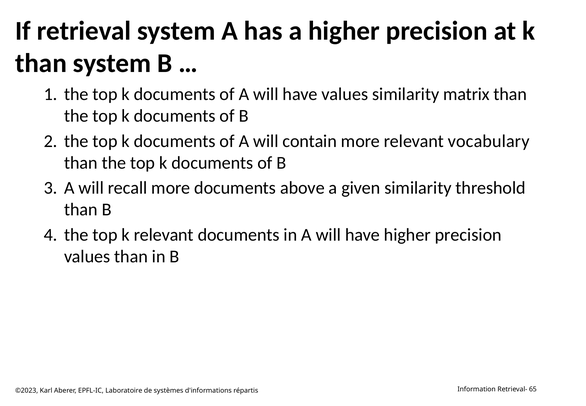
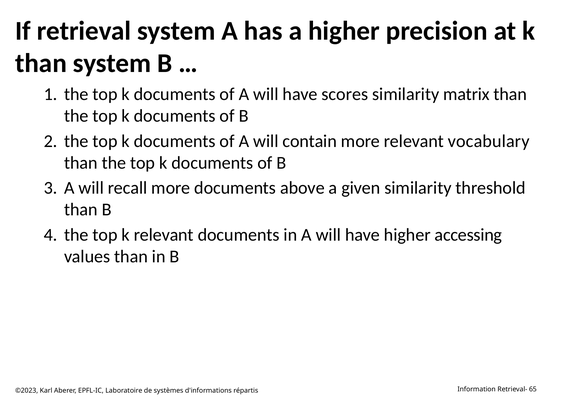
have values: values -> scores (345, 94)
have higher precision: precision -> accessing (468, 235)
